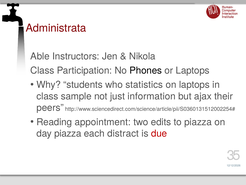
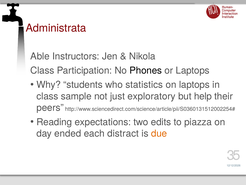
information: information -> exploratory (152, 96)
ajax: ajax -> help (203, 96)
appointment: appointment -> expectations (103, 122)
day piazza: piazza -> ended (68, 133)
due colour: red -> orange (159, 133)
